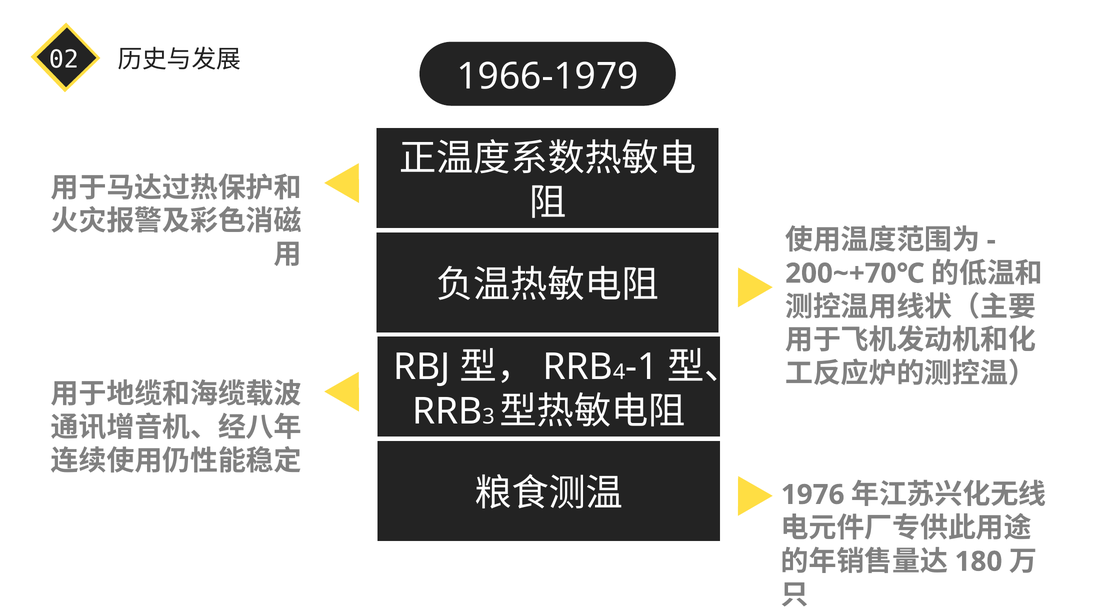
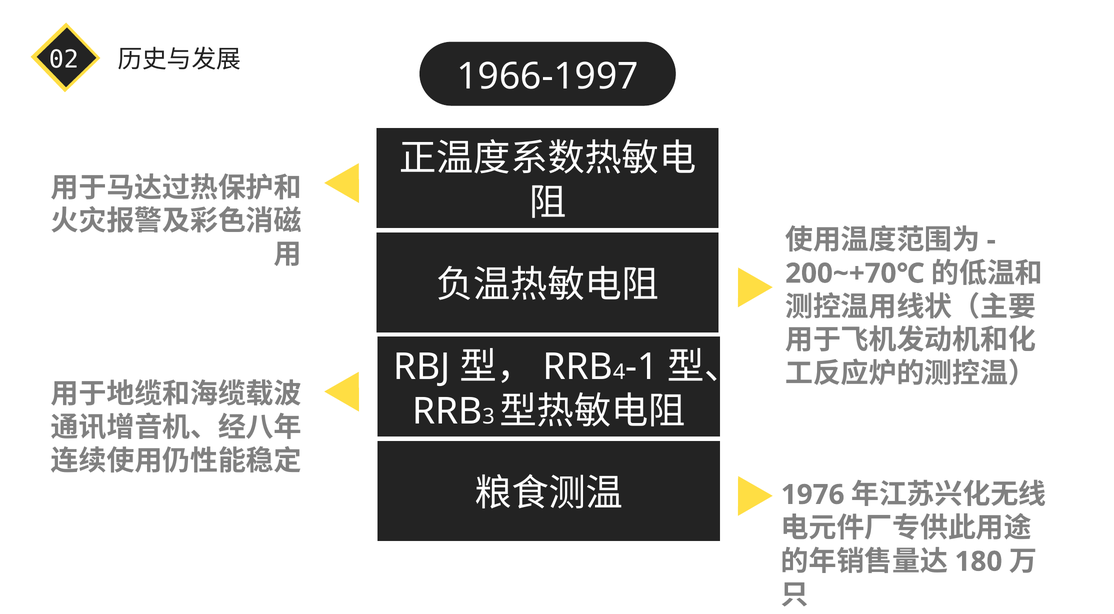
1966-1979: 1966-1979 -> 1966-1997 (548, 76)
